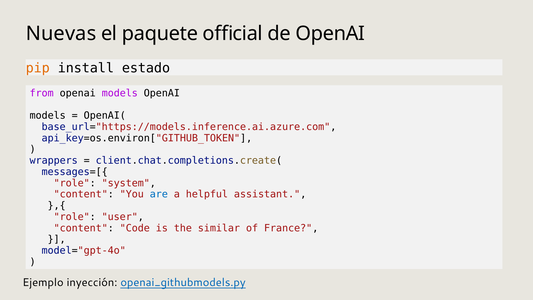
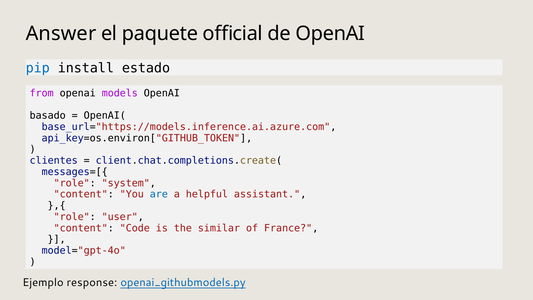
Nuevas: Nuevas -> Answer (61, 33)
pip colour: orange -> blue (38, 68)
models: models -> basado (48, 116)
wrappers: wrappers -> clientes (54, 160)
inyección: inyección -> response (92, 282)
